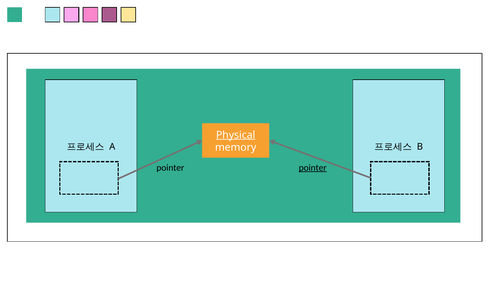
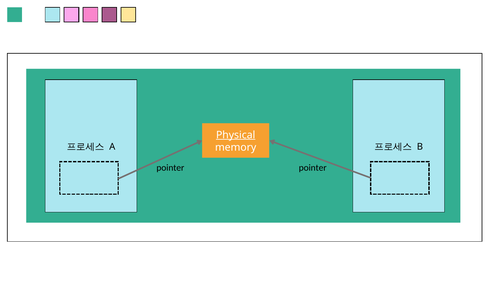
pointer underline: present -> none (313, 168)
